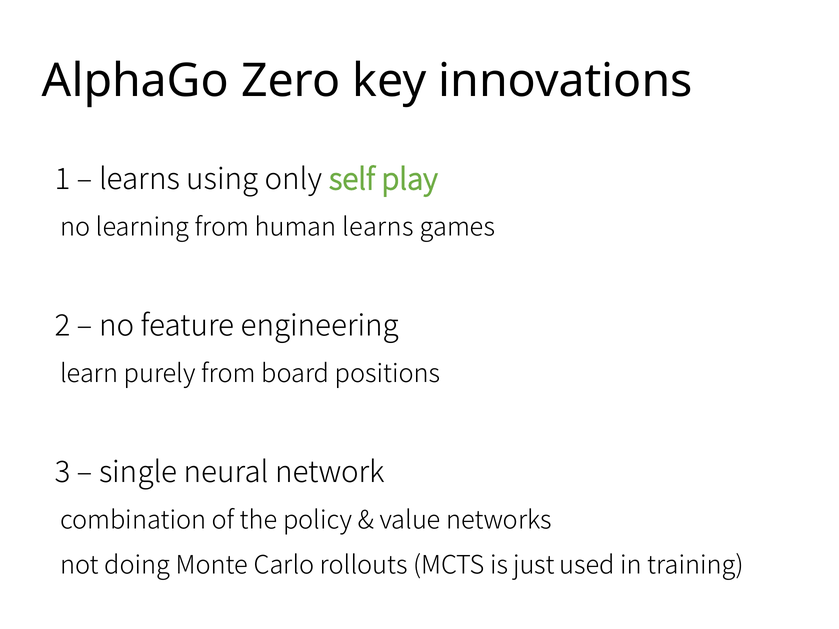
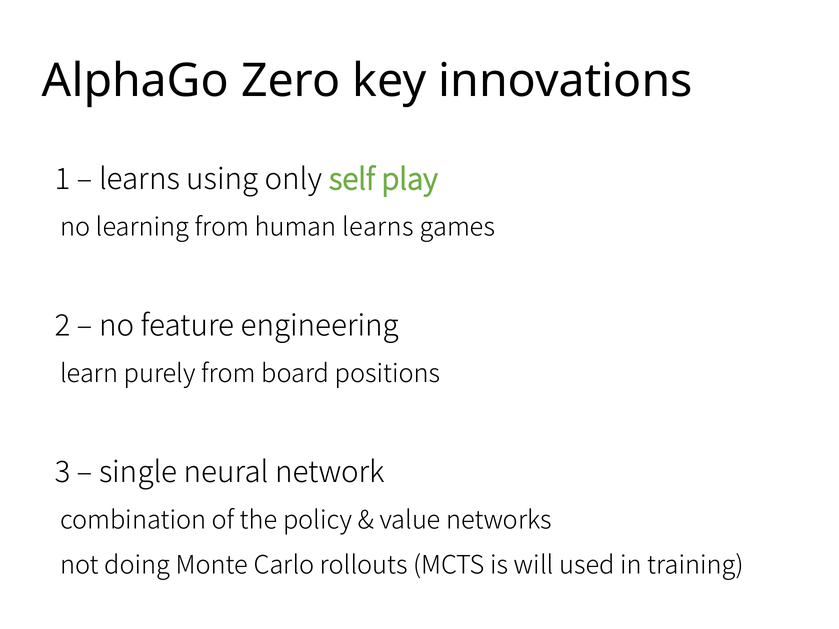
just: just -> will (534, 566)
